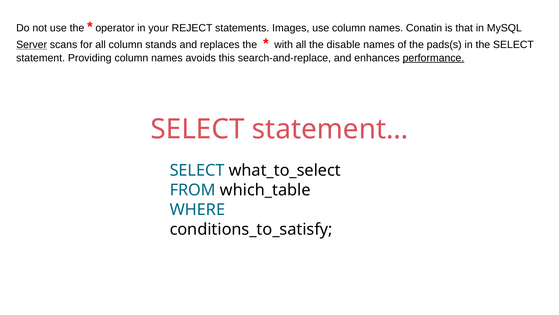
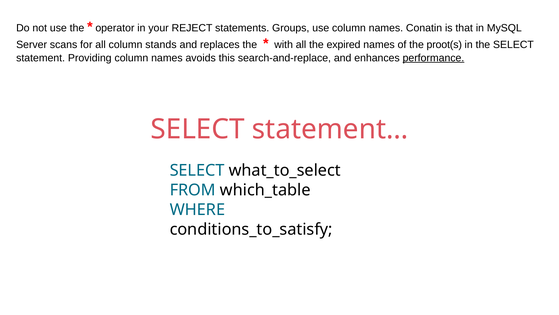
Images: Images -> Groups (291, 28)
Server underline: present -> none (32, 45)
disable: disable -> expired (344, 45)
pads(s: pads(s -> proot(s (444, 45)
